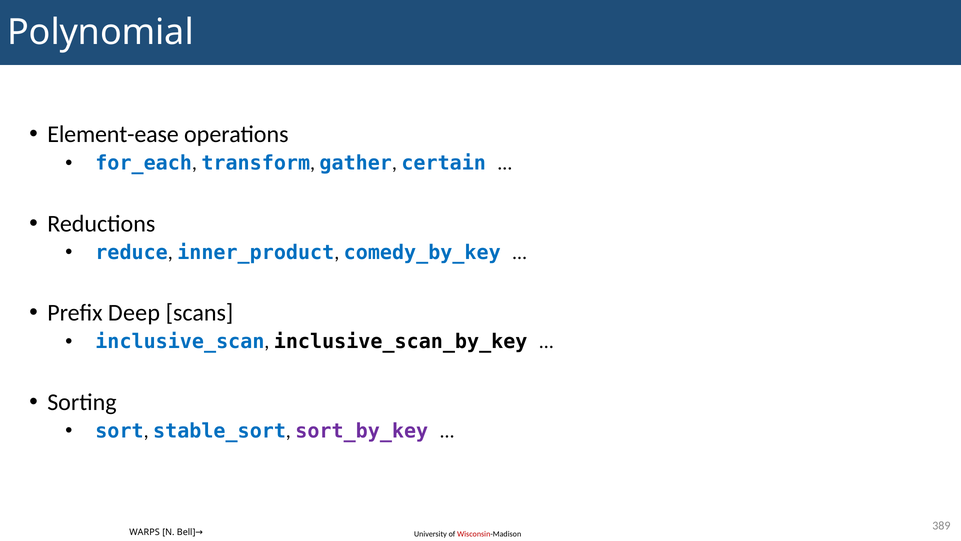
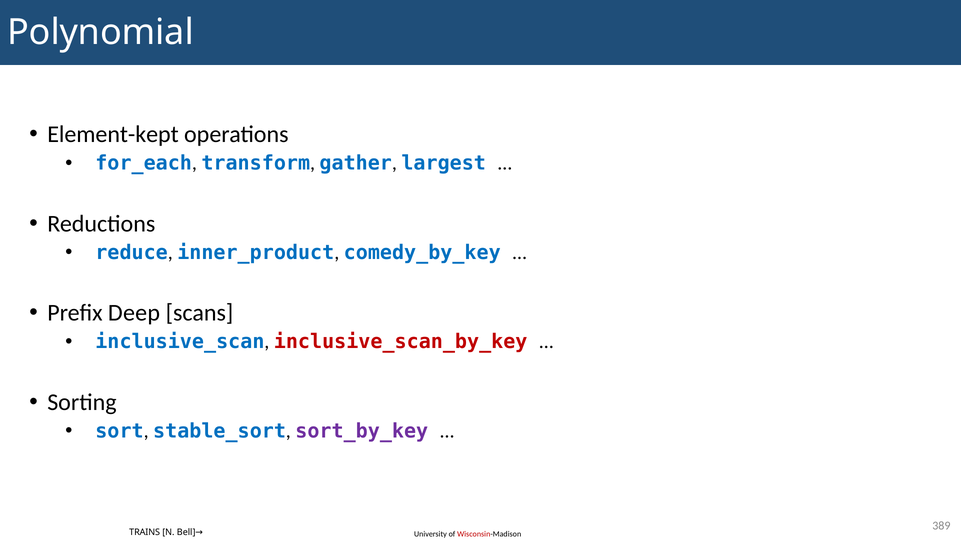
Element-ease: Element-ease -> Element-kept (113, 134)
certain: certain -> largest (444, 163)
inclusive_scan_by_key colour: black -> red (401, 341)
WARPS: WARPS -> TRAINS (145, 532)
